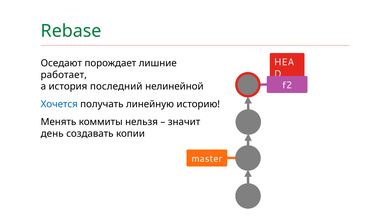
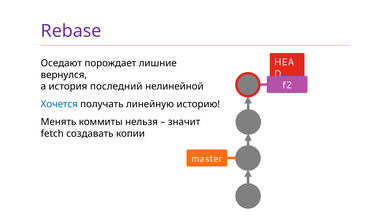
Rebase colour: green -> purple (71, 31)
работает: работает -> вернулся (64, 75)
день: день -> fetch (52, 134)
